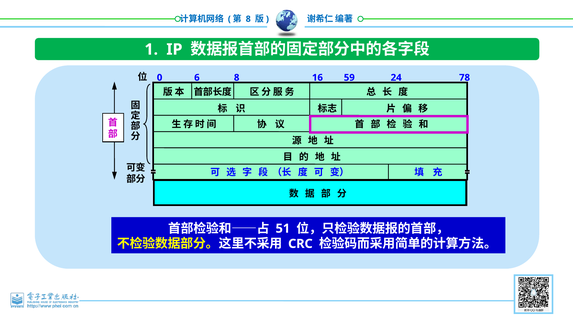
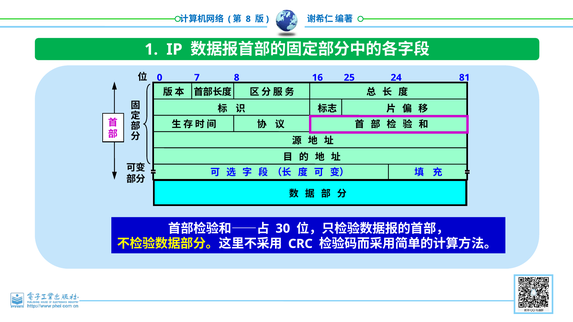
6: 6 -> 7 (197, 78)
59: 59 -> 25 (349, 78)
78: 78 -> 81 (465, 78)
51: 51 -> 30 (283, 229)
